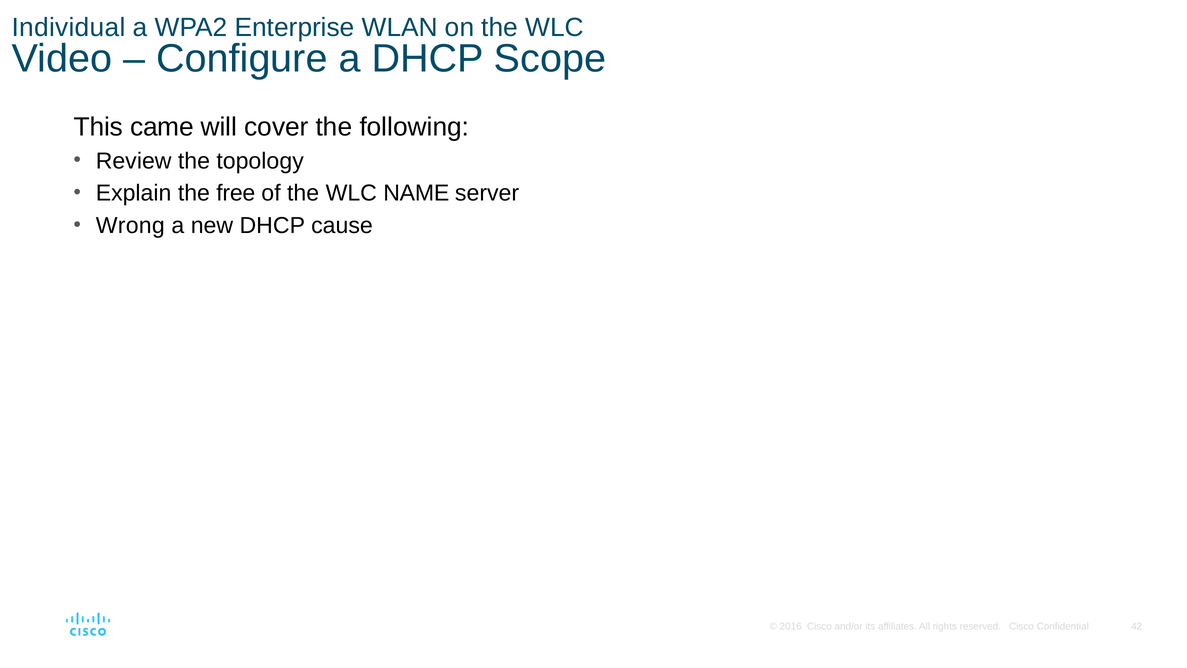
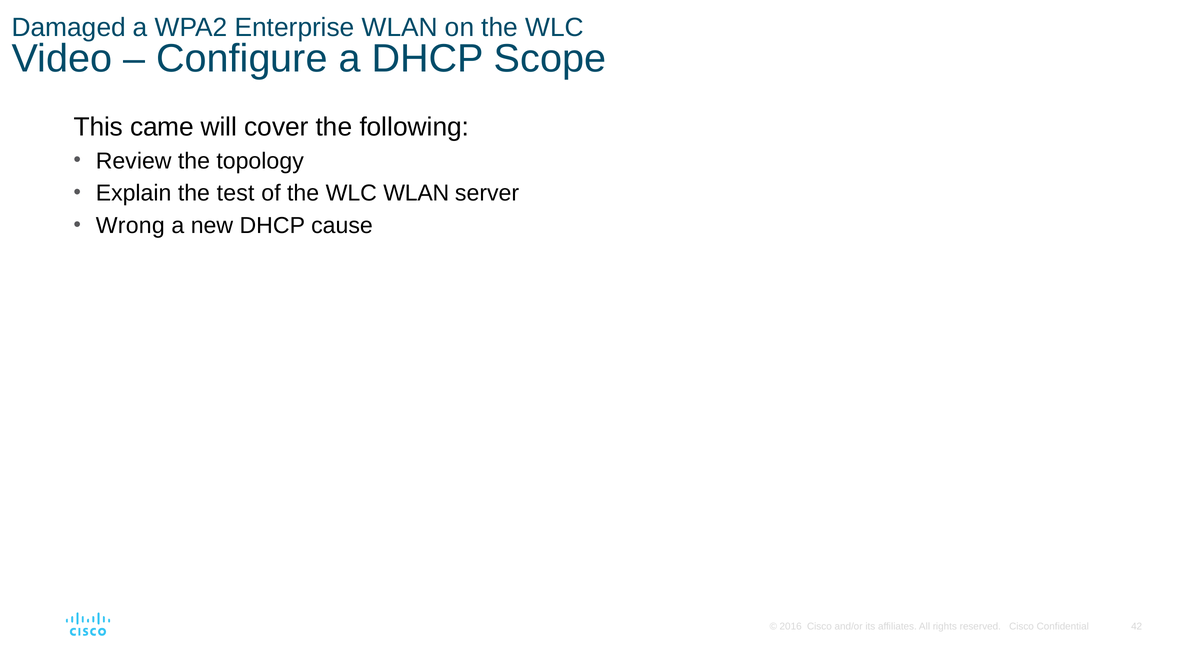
Individual: Individual -> Damaged (69, 27)
free: free -> test (236, 193)
WLC NAME: NAME -> WLAN (416, 193)
